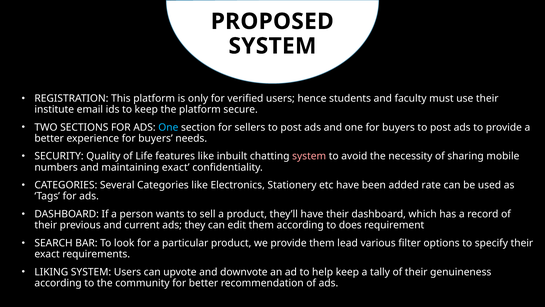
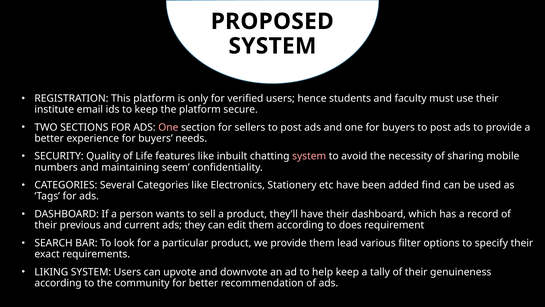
One colour: light blue -> pink (168, 127)
maintaining exact: exact -> seem (176, 167)
rate: rate -> find (431, 185)
